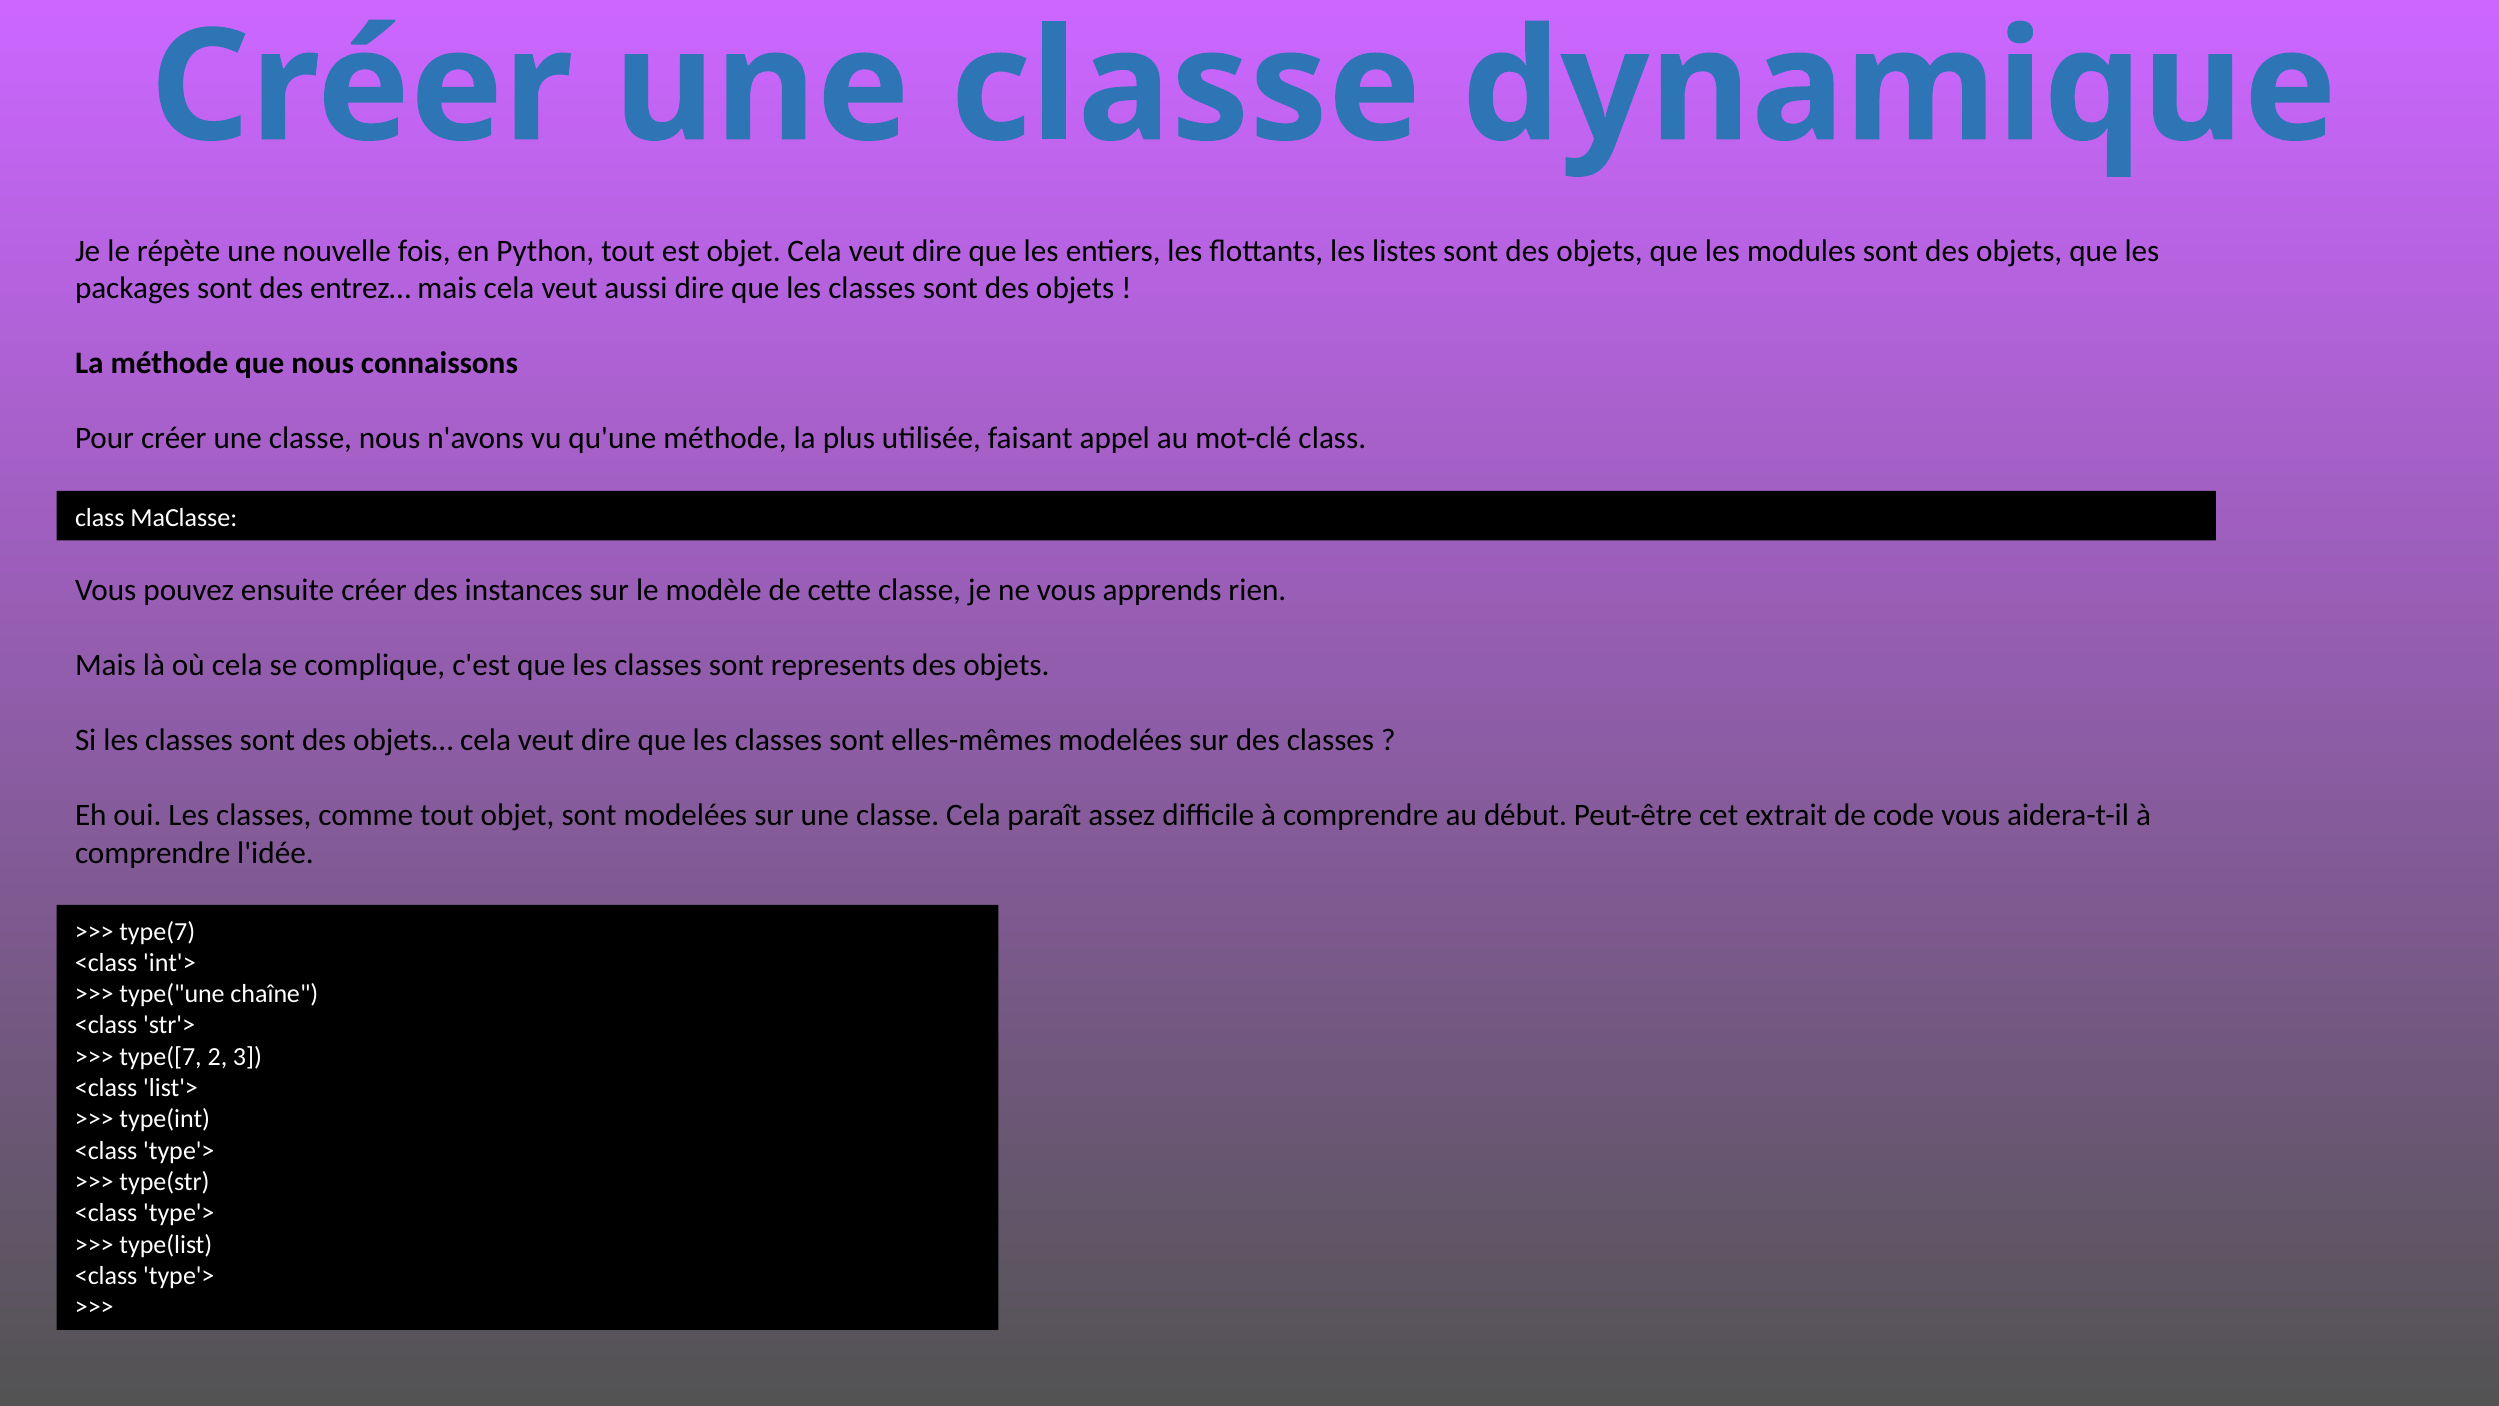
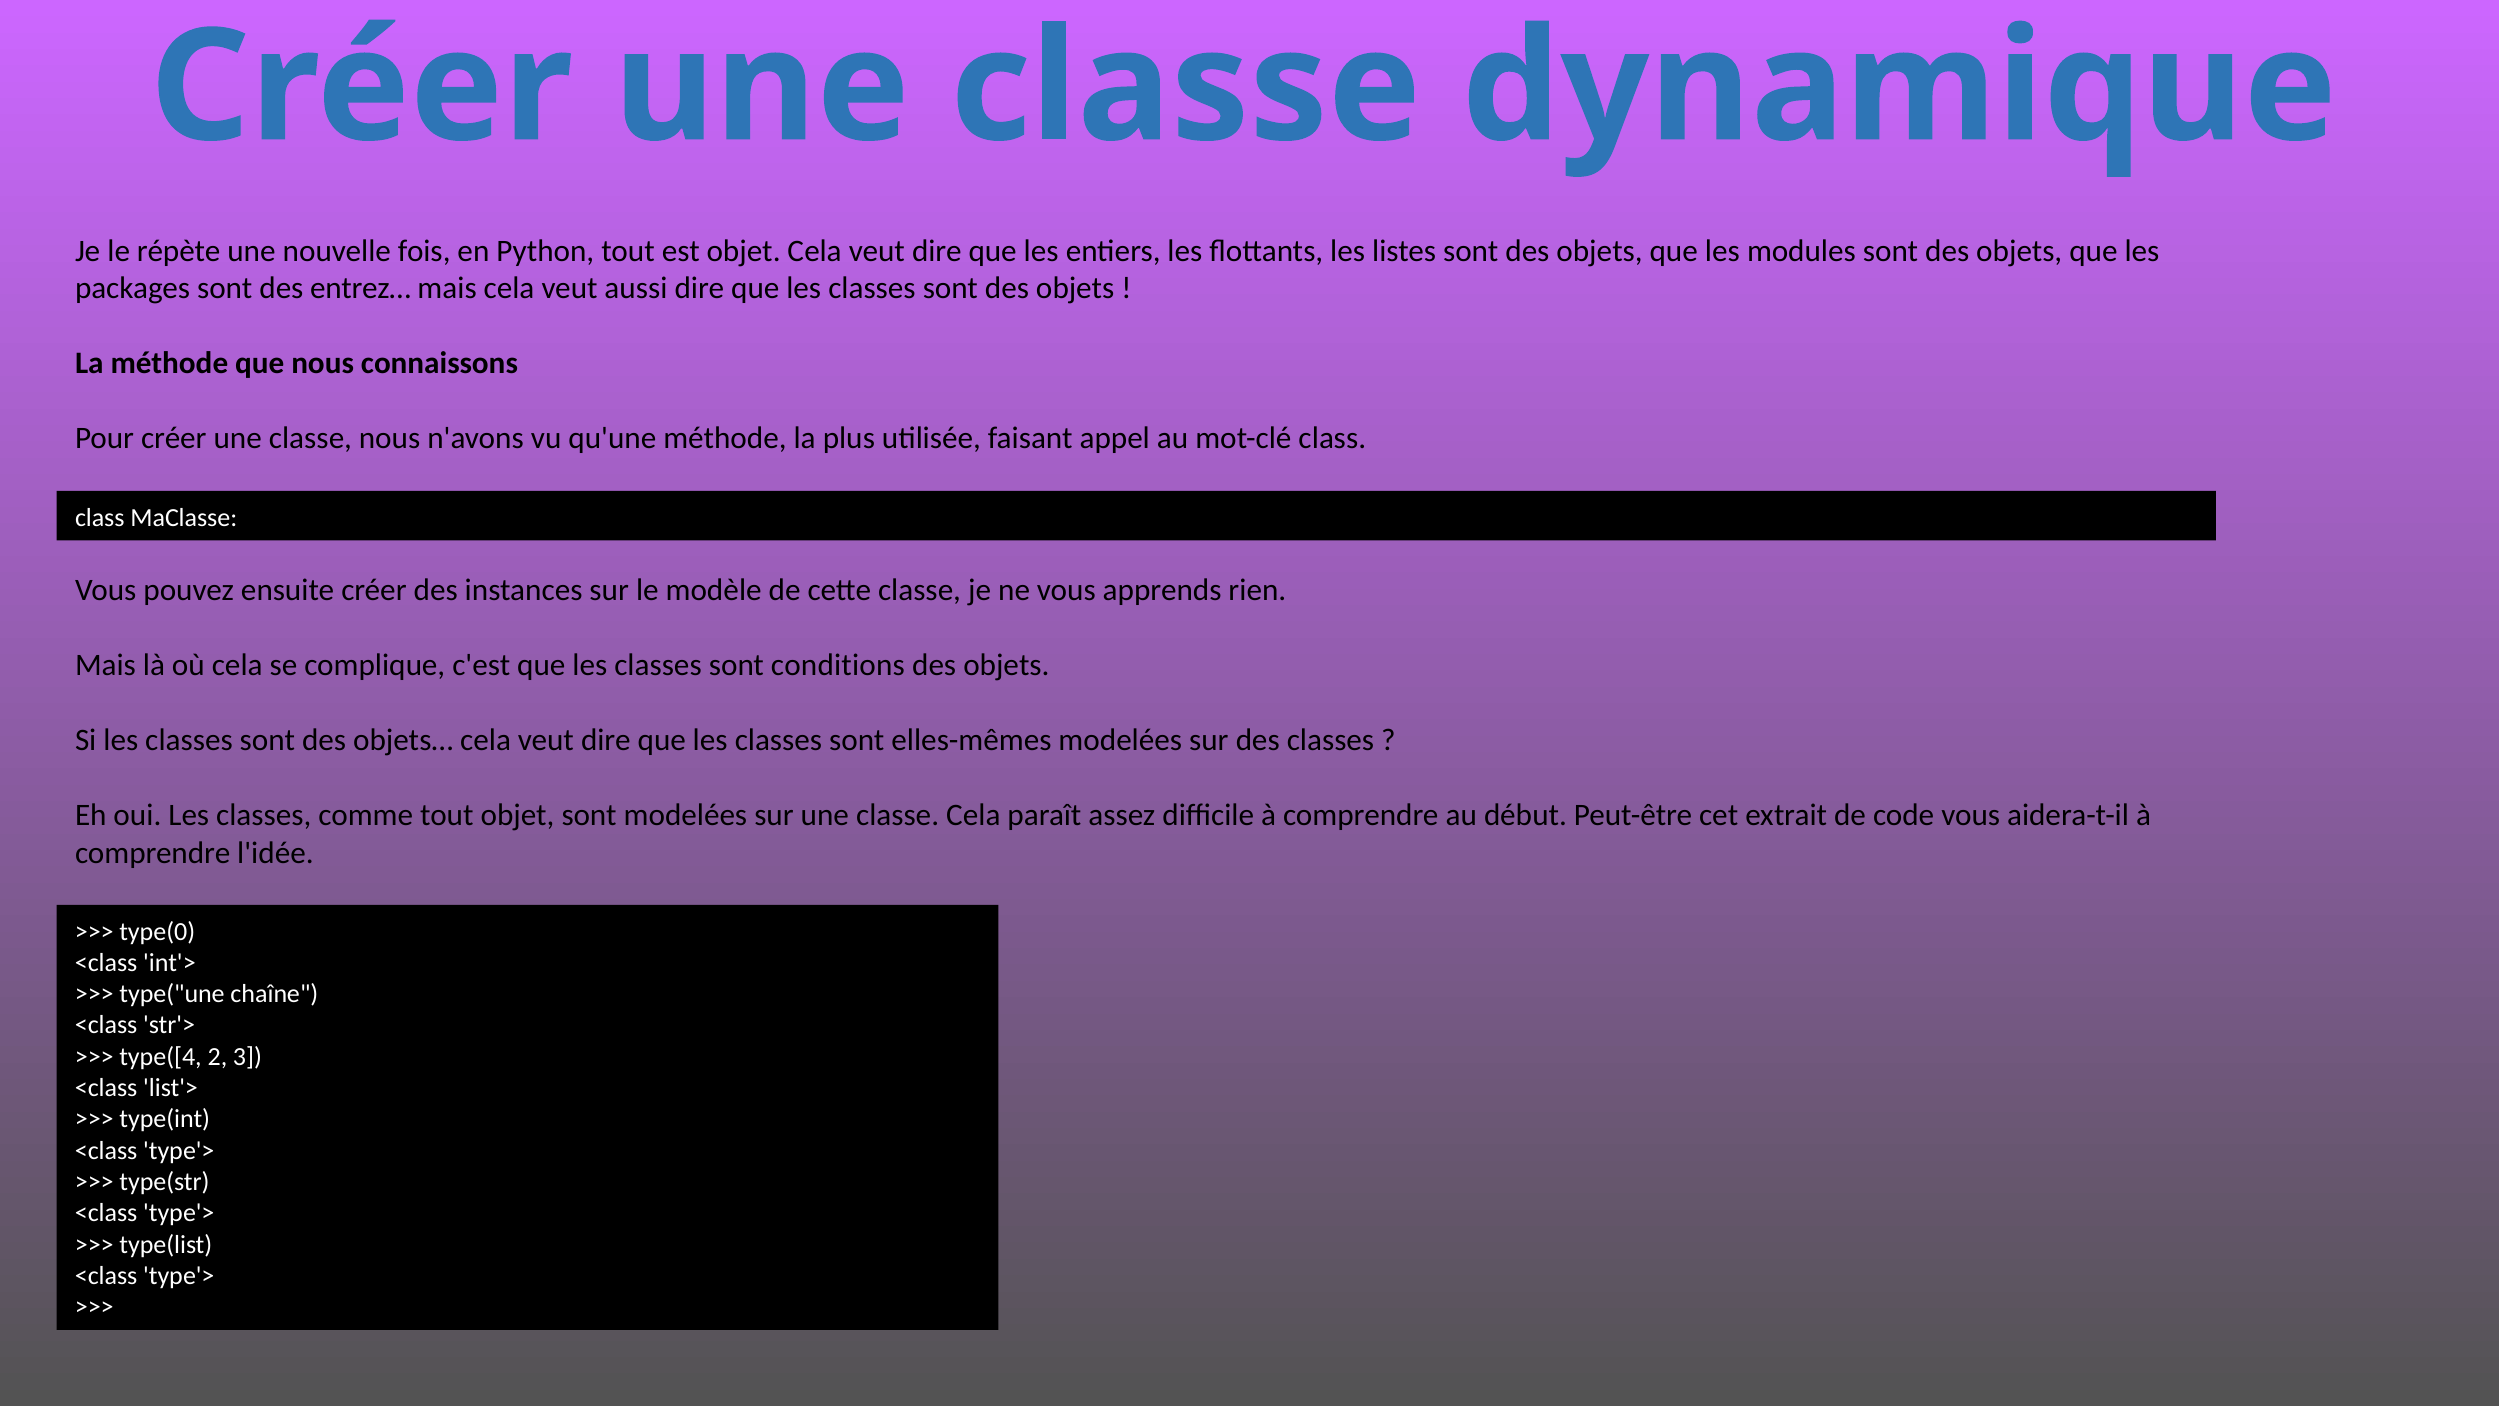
represents: represents -> conditions (838, 665)
type(7: type(7 -> type(0 (157, 931)
type([7: type([7 -> type([4 (160, 1056)
